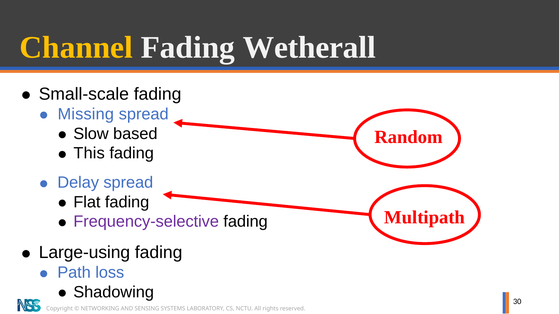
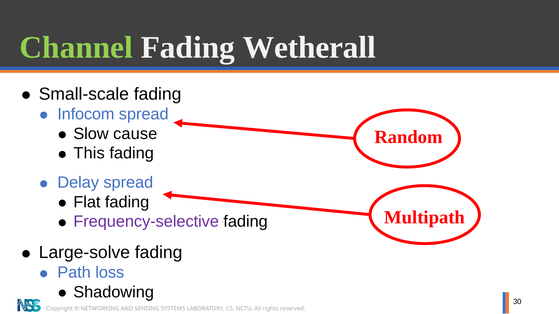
Channel colour: yellow -> light green (76, 48)
Missing: Missing -> Infocom (86, 114)
based: based -> cause (135, 134)
Large-using: Large-using -> Large-solve (84, 253)
